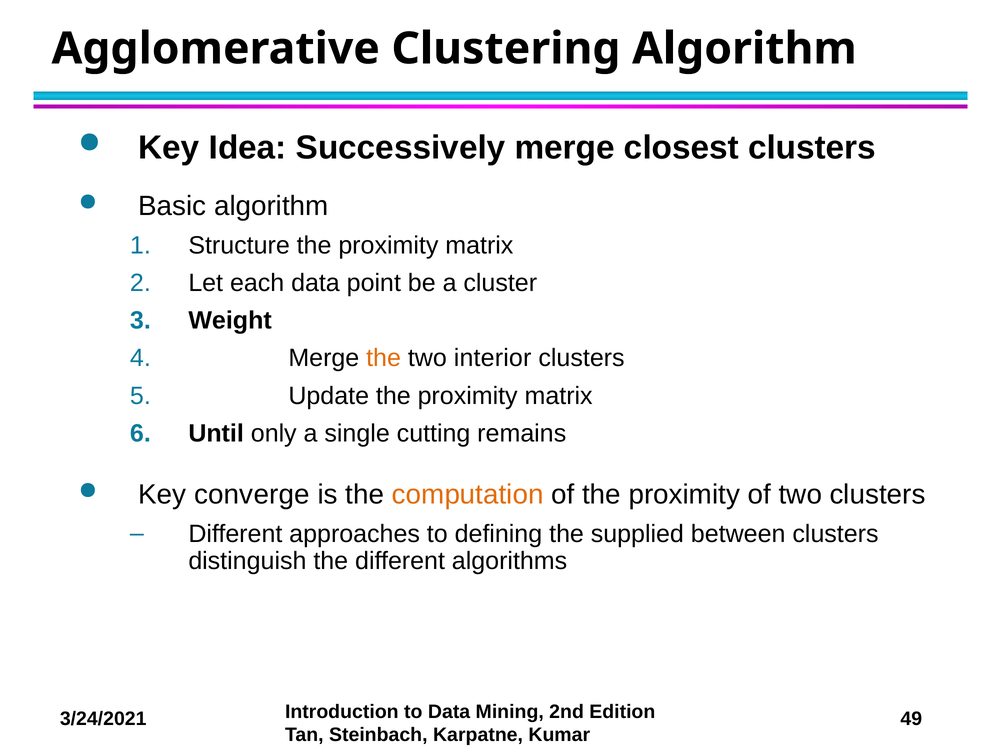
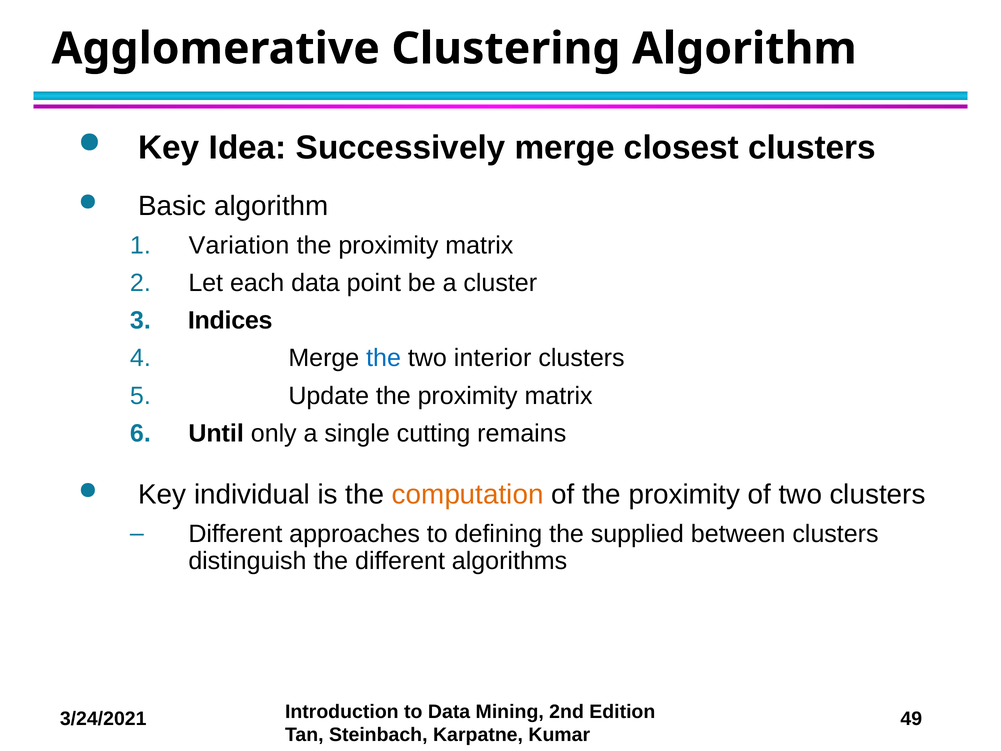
Structure: Structure -> Variation (239, 245)
Weight: Weight -> Indices (230, 320)
the colour: orange -> blue (384, 358)
converge: converge -> individual (252, 495)
